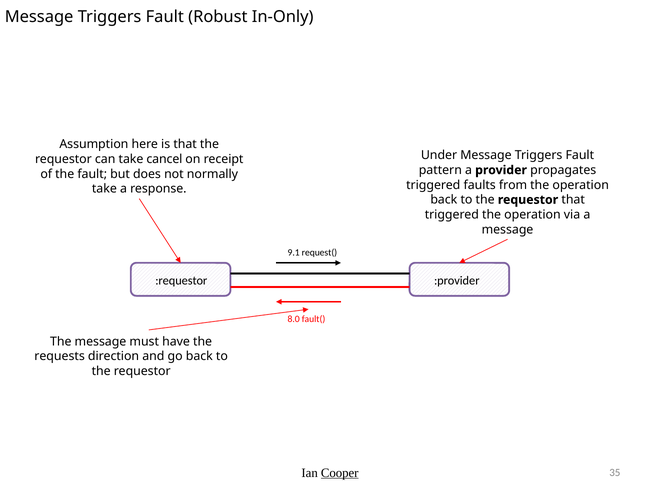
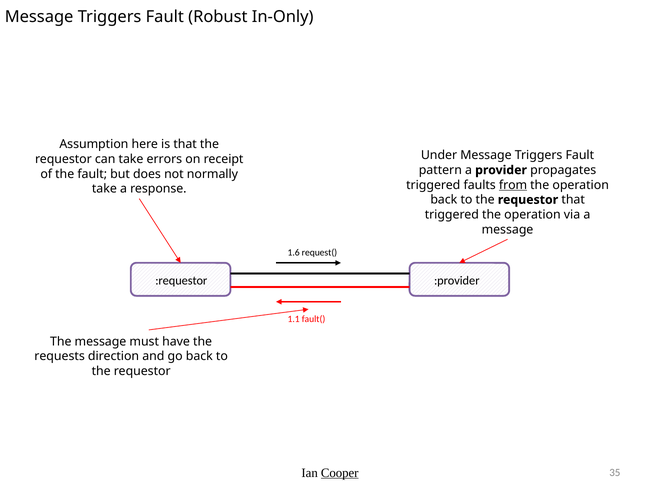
cancel: cancel -> errors (164, 159)
from underline: none -> present (513, 185)
9.1: 9.1 -> 1.6 (294, 253)
8.0: 8.0 -> 1.1 (294, 319)
